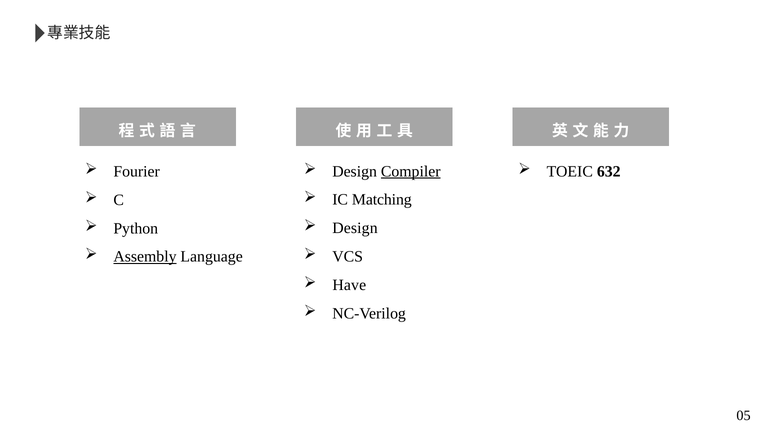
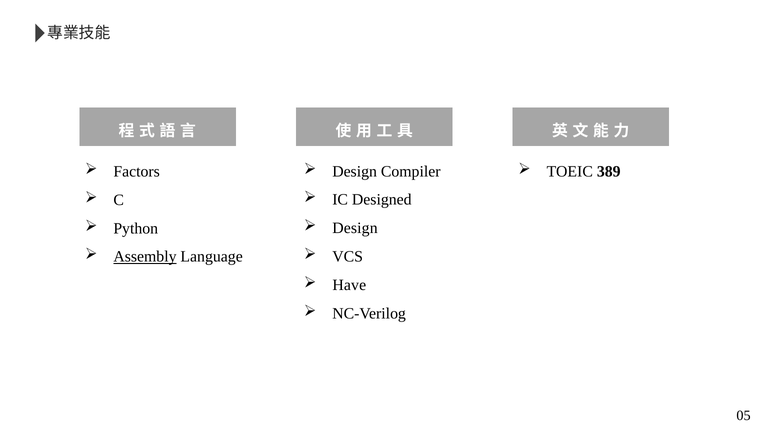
Compiler underline: present -> none (411, 171)
Fourier: Fourier -> Factors (137, 172)
632: 632 -> 389 (609, 171)
Matching: Matching -> Designed (382, 200)
